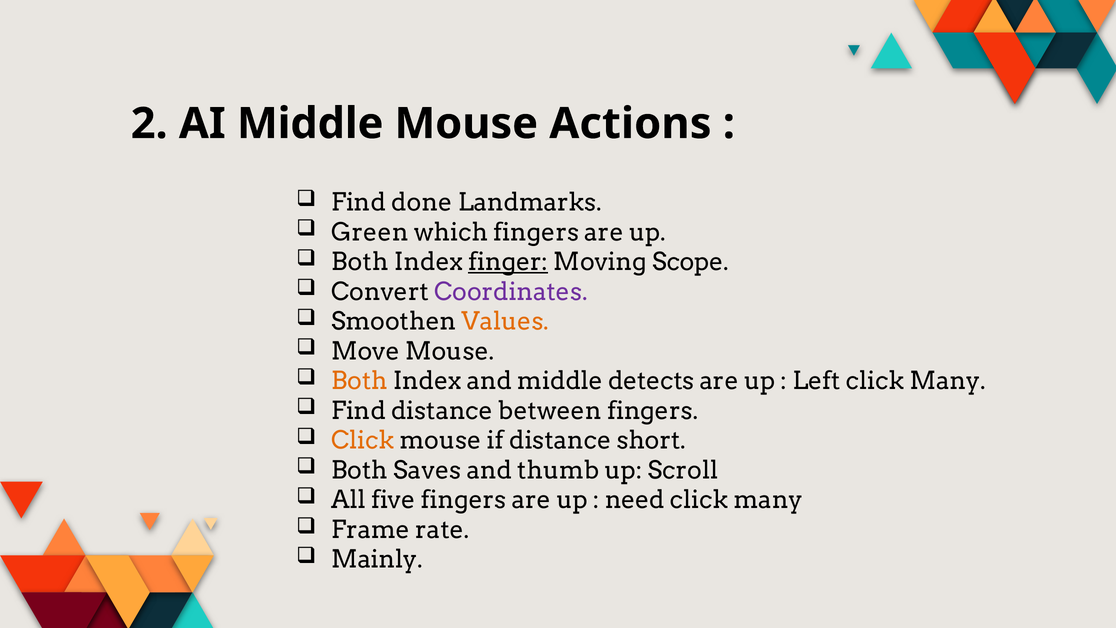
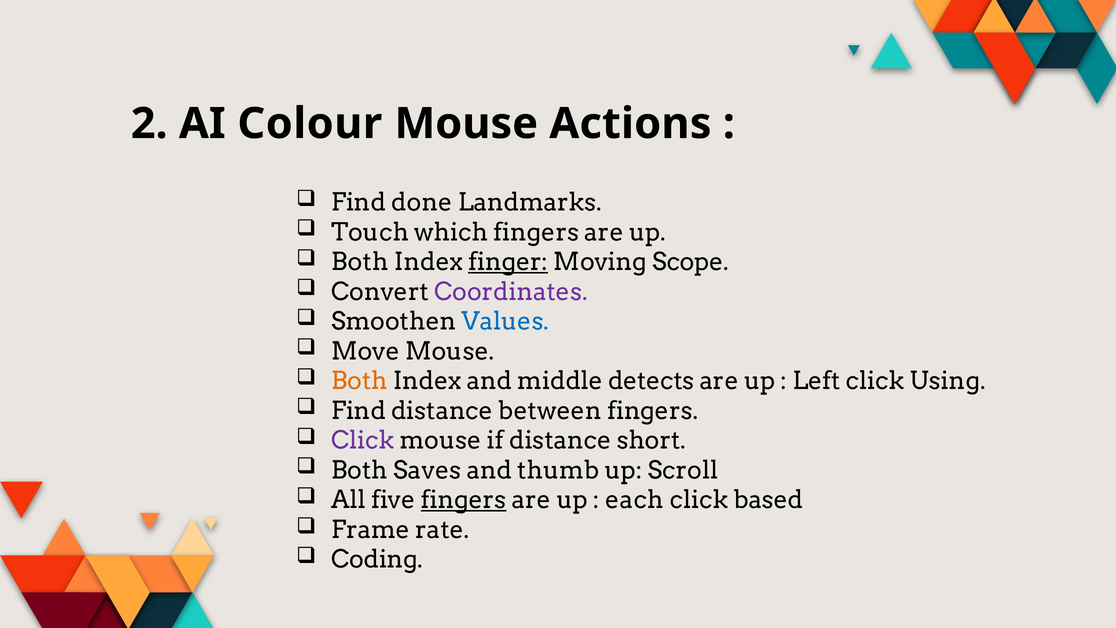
AI Middle: Middle -> Colour (310, 124)
Green: Green -> Touch (370, 232)
Values colour: orange -> blue (505, 322)
Left click Many: Many -> Using (948, 381)
Click colour: orange -> purple (363, 441)
fingers underline: none -> present (464, 500)
need: need -> each (635, 500)
many: many -> based (768, 500)
Mainly: Mainly -> Coding (377, 560)
